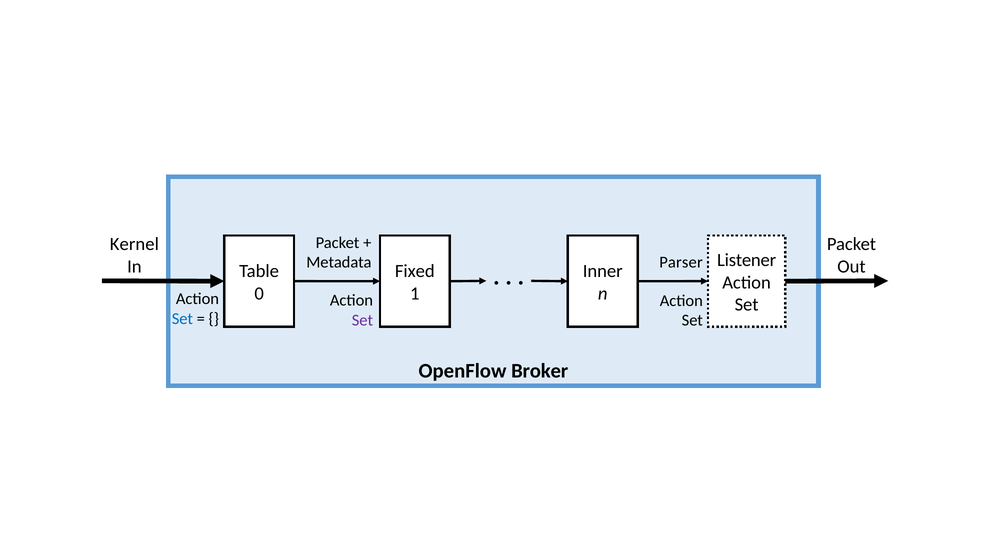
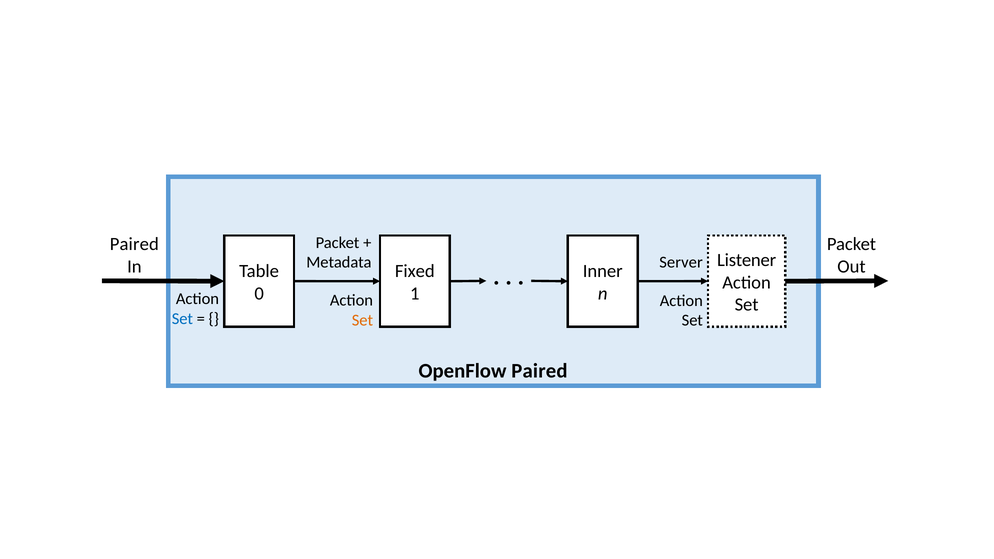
Kernel: Kernel -> Paired (134, 244)
Parser: Parser -> Server (681, 262)
Set colour: purple -> orange (362, 320)
OpenFlow Broker: Broker -> Paired (539, 371)
